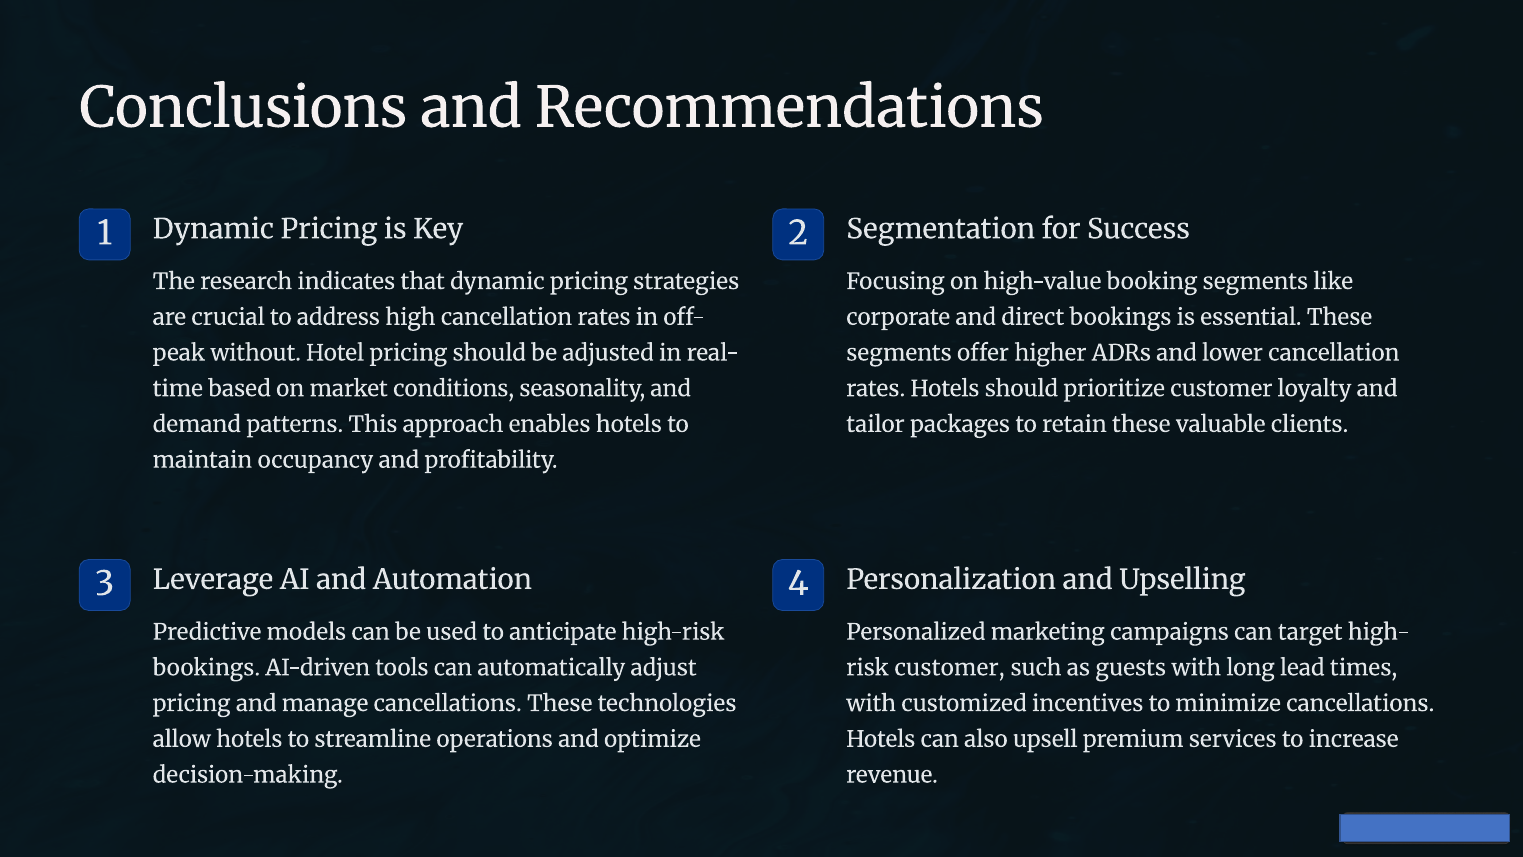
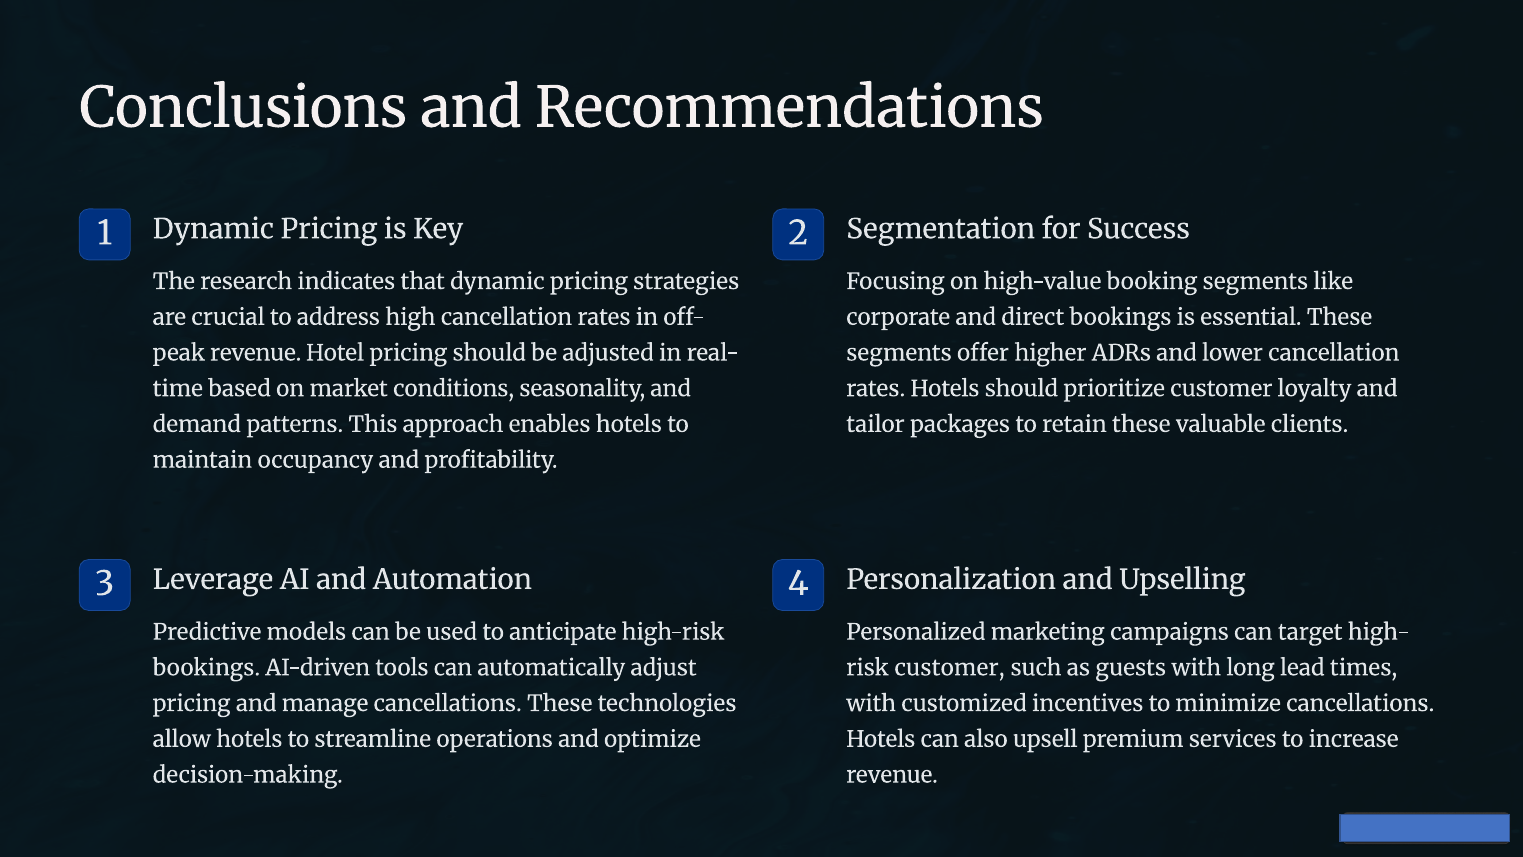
without: without -> revenue (256, 353)
